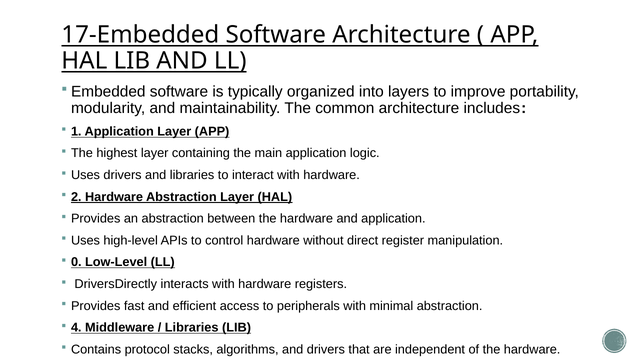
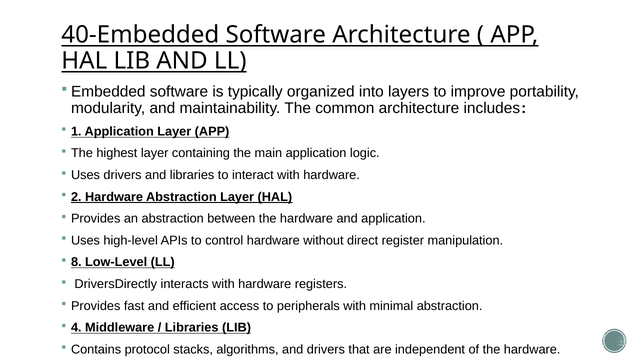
17-Embedded: 17-Embedded -> 40-Embedded (140, 35)
0: 0 -> 8 (76, 262)
